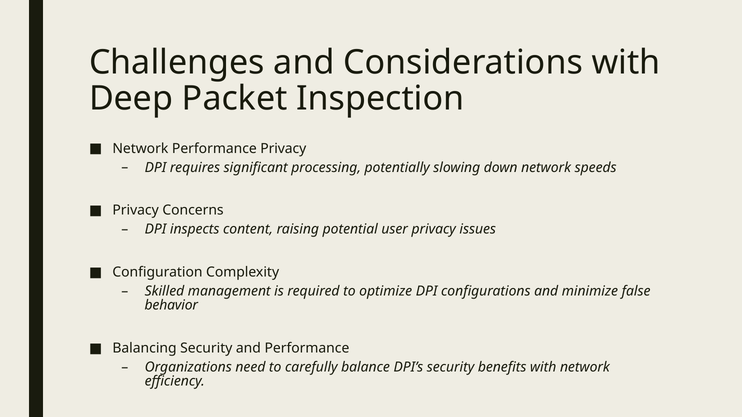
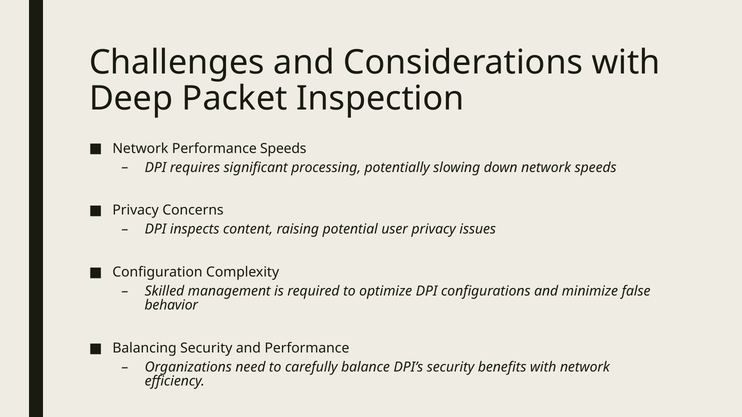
Performance Privacy: Privacy -> Speeds (283, 149)
